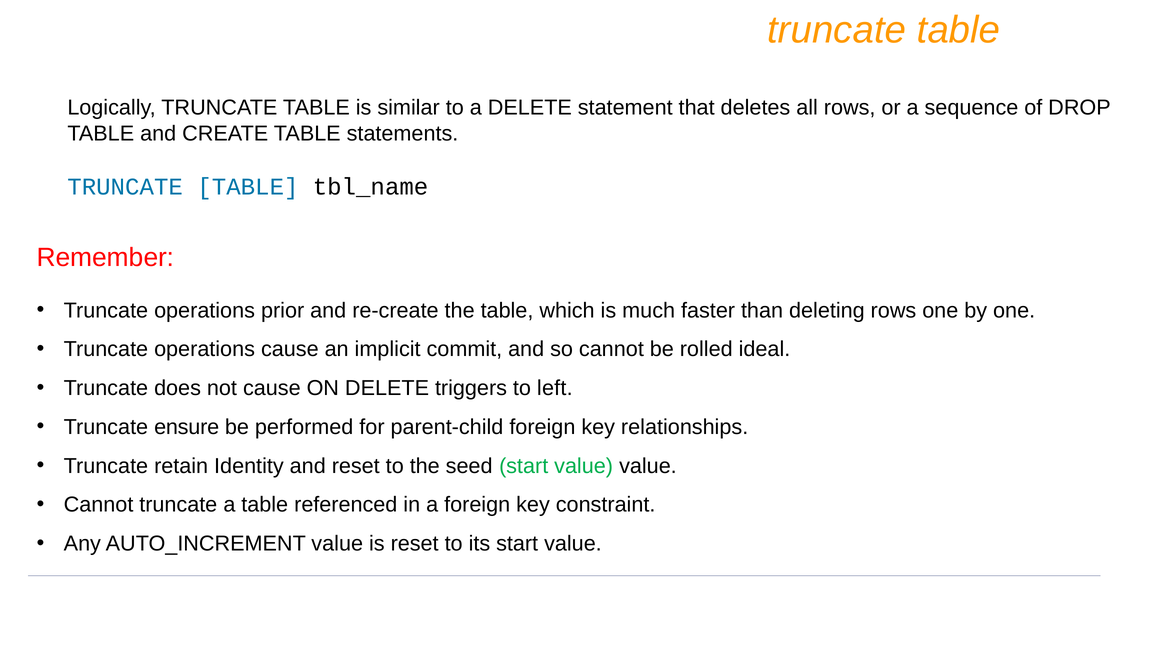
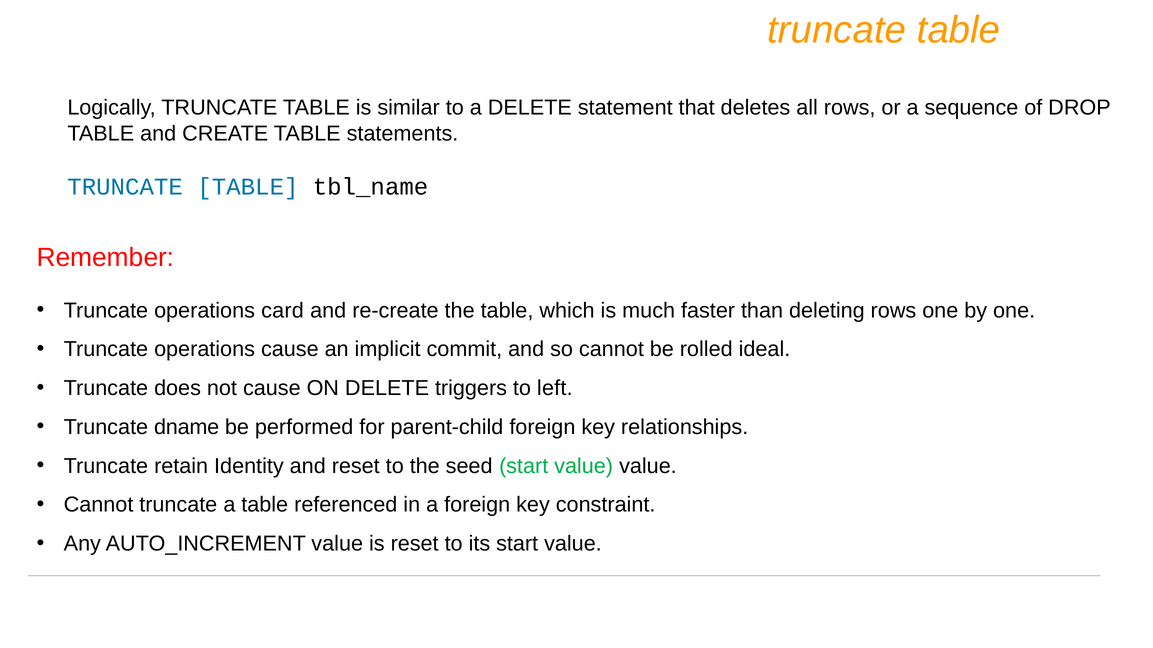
prior: prior -> card (283, 311)
ensure: ensure -> dname (187, 427)
